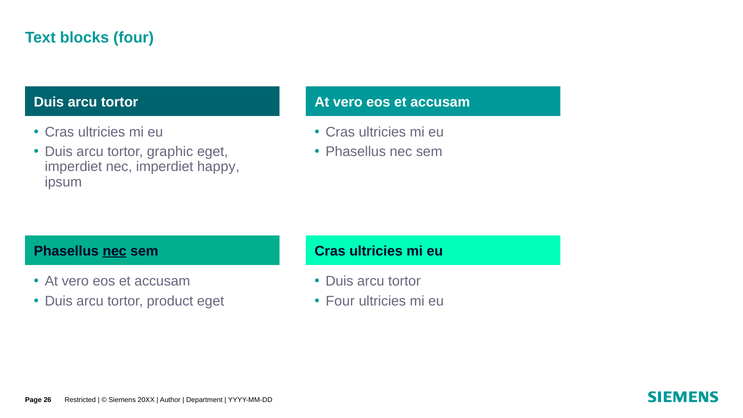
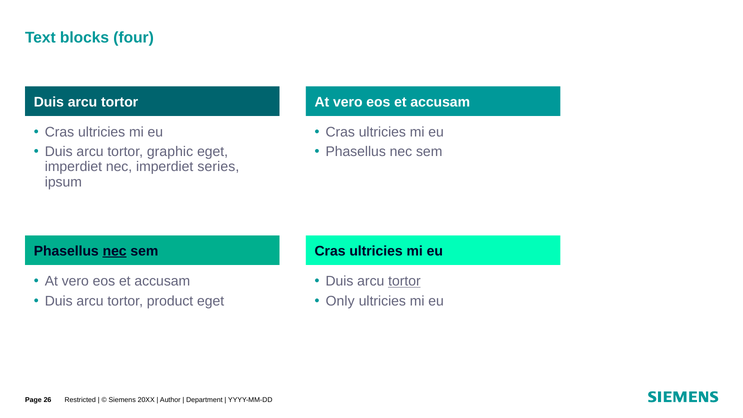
happy: happy -> series (218, 167)
tortor underline: none -> present (404, 281)
Four: Four -> Only (340, 301)
